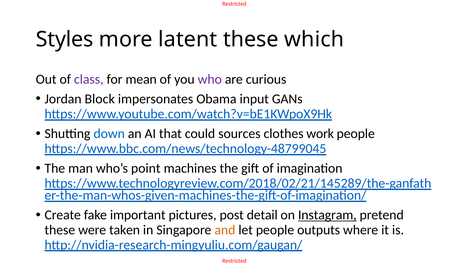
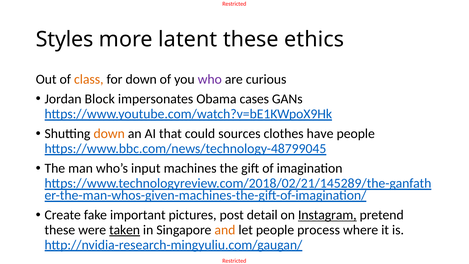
which: which -> ethics (314, 39)
class colour: purple -> orange (89, 79)
for mean: mean -> down (141, 79)
input: input -> cases (254, 99)
down colour: blue -> orange (109, 134)
work: work -> have (320, 134)
point: point -> input (146, 168)
taken underline: none -> present (125, 230)
outputs: outputs -> process (319, 230)
